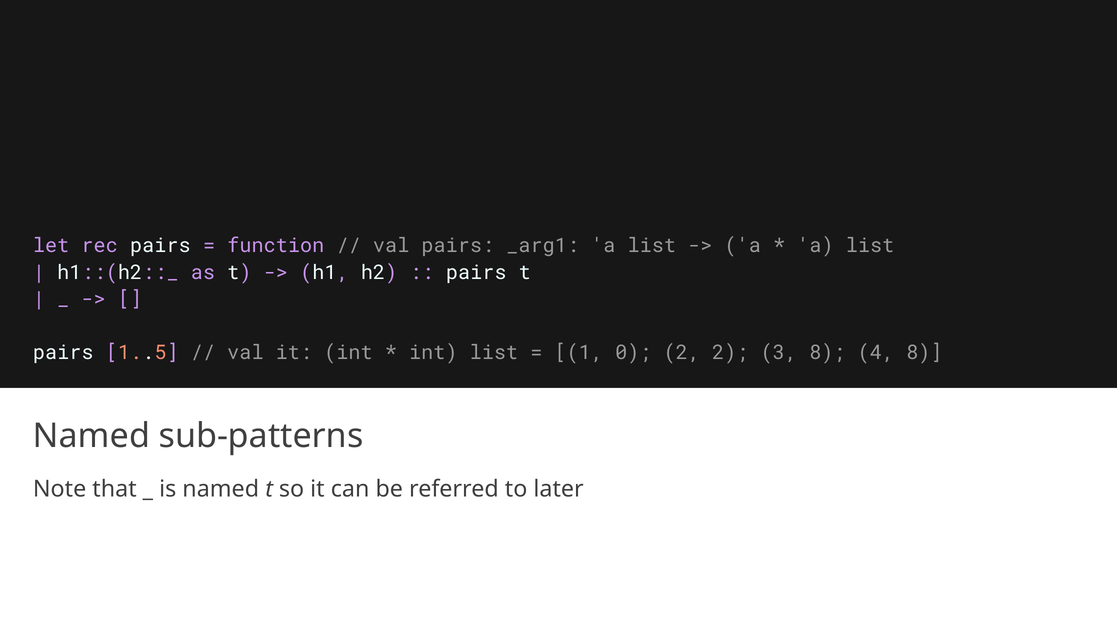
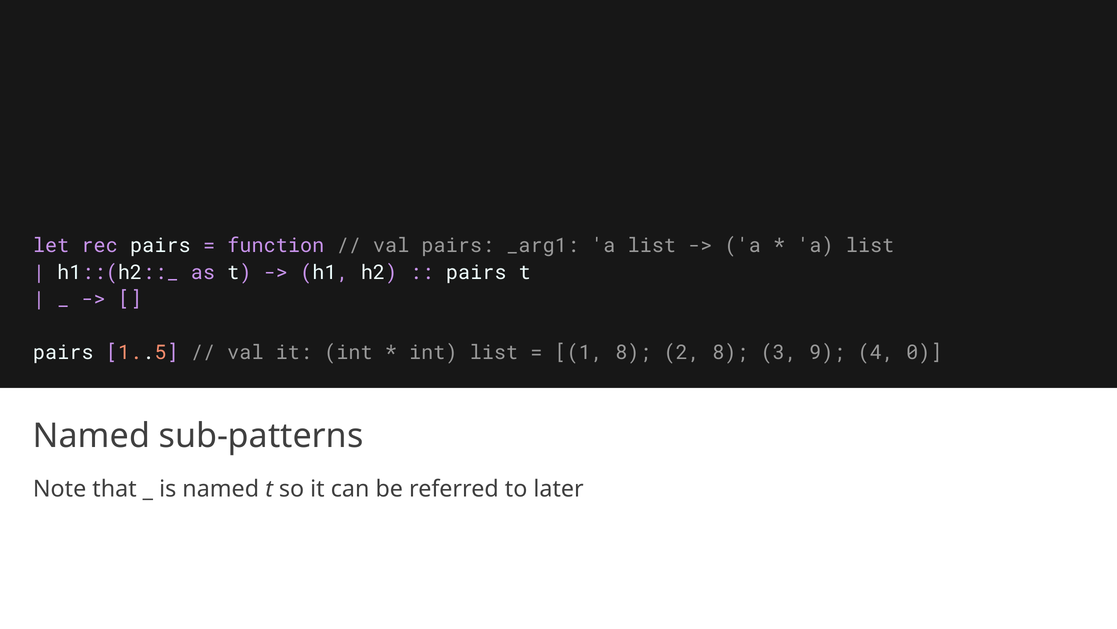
1 0: 0 -> 8 (633, 352)
2 2: 2 -> 8 (730, 352)
3 8: 8 -> 9 (827, 352)
4 8: 8 -> 0 (924, 352)
